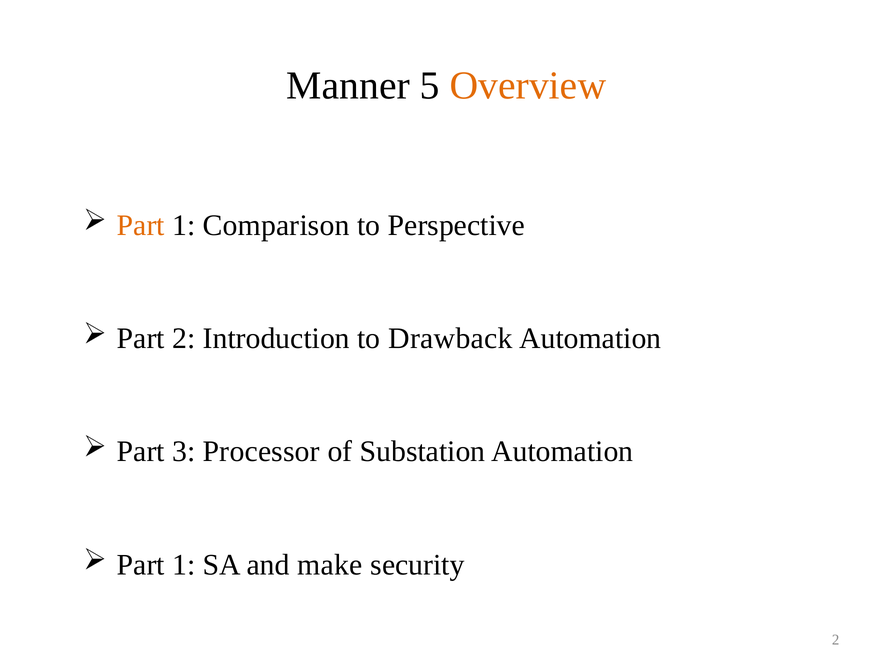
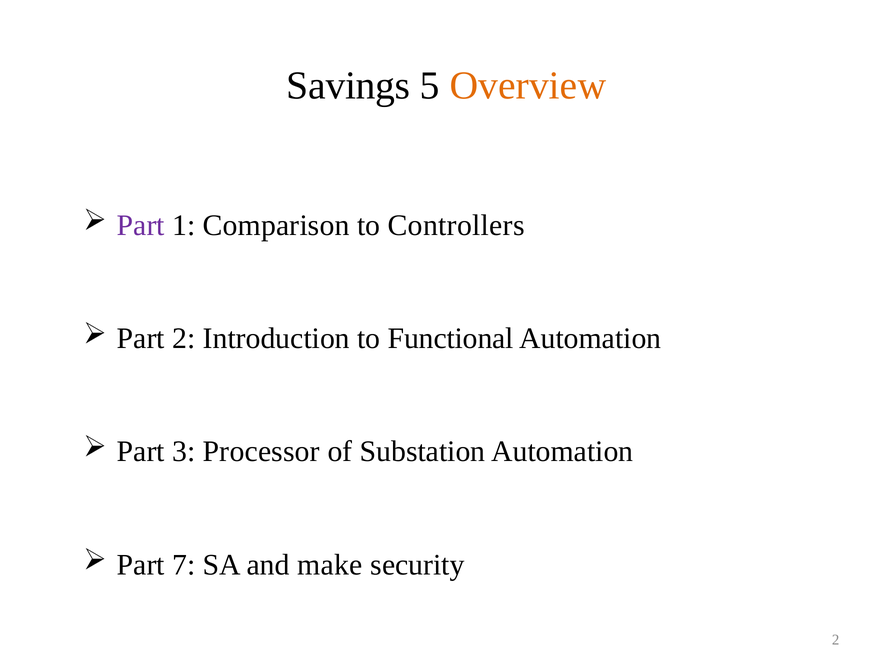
Manner: Manner -> Savings (348, 85)
Part colour: orange -> purple (141, 225)
Perspective: Perspective -> Controllers (456, 225)
Drawback: Drawback -> Functional (451, 338)
1: 1 -> 7 (184, 565)
